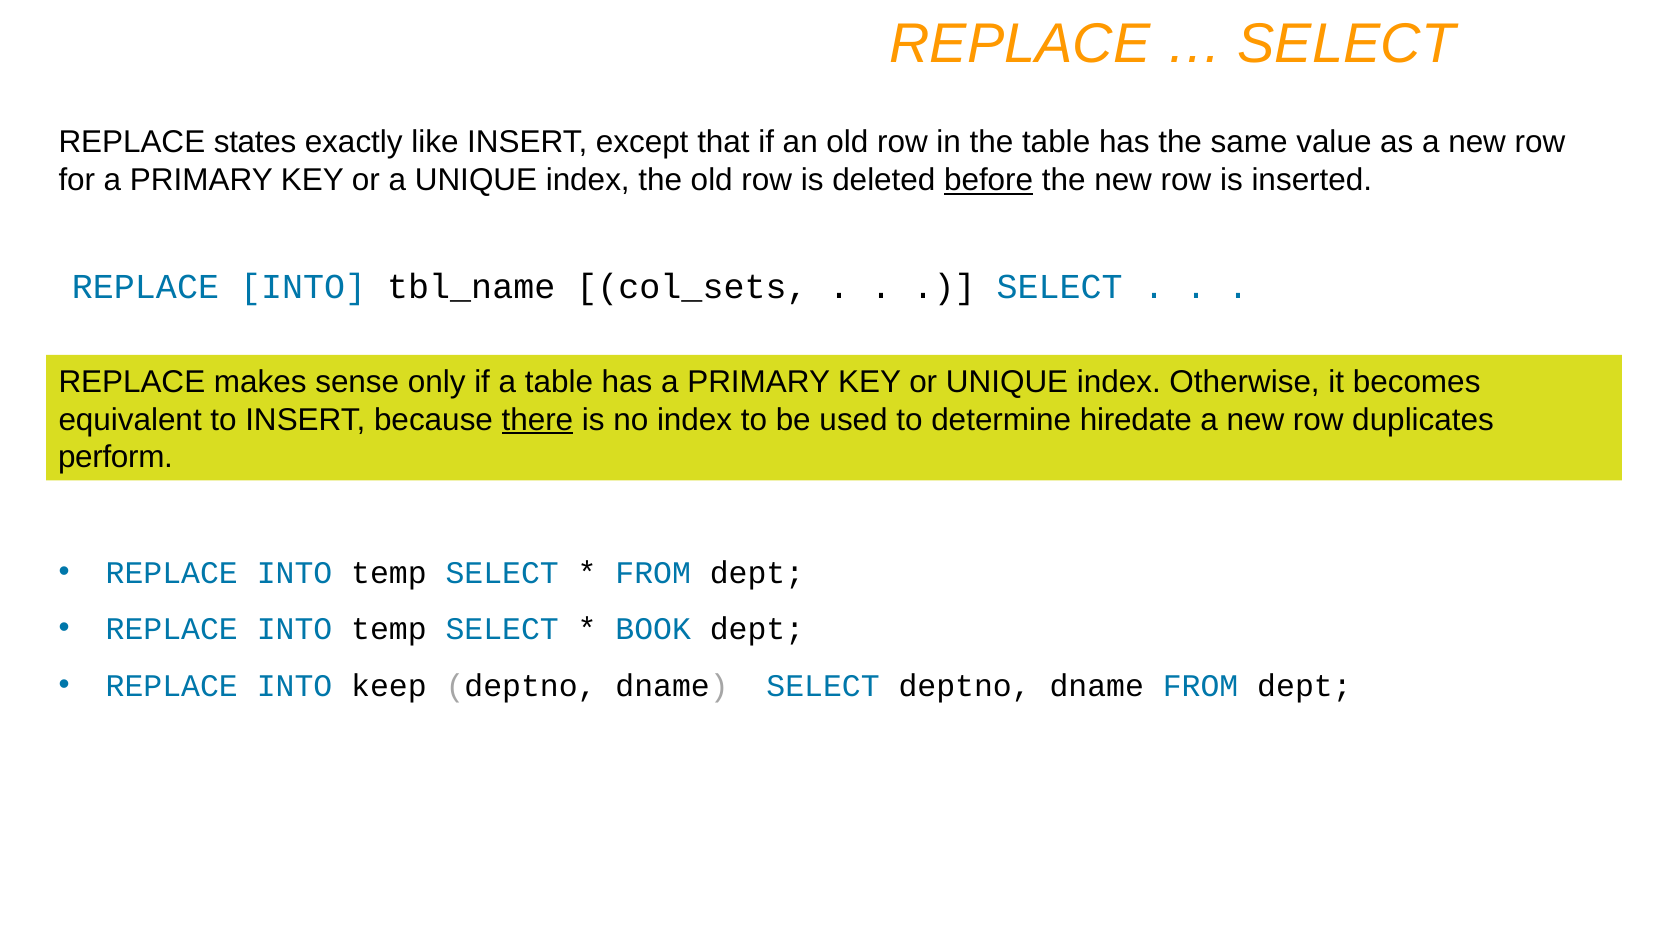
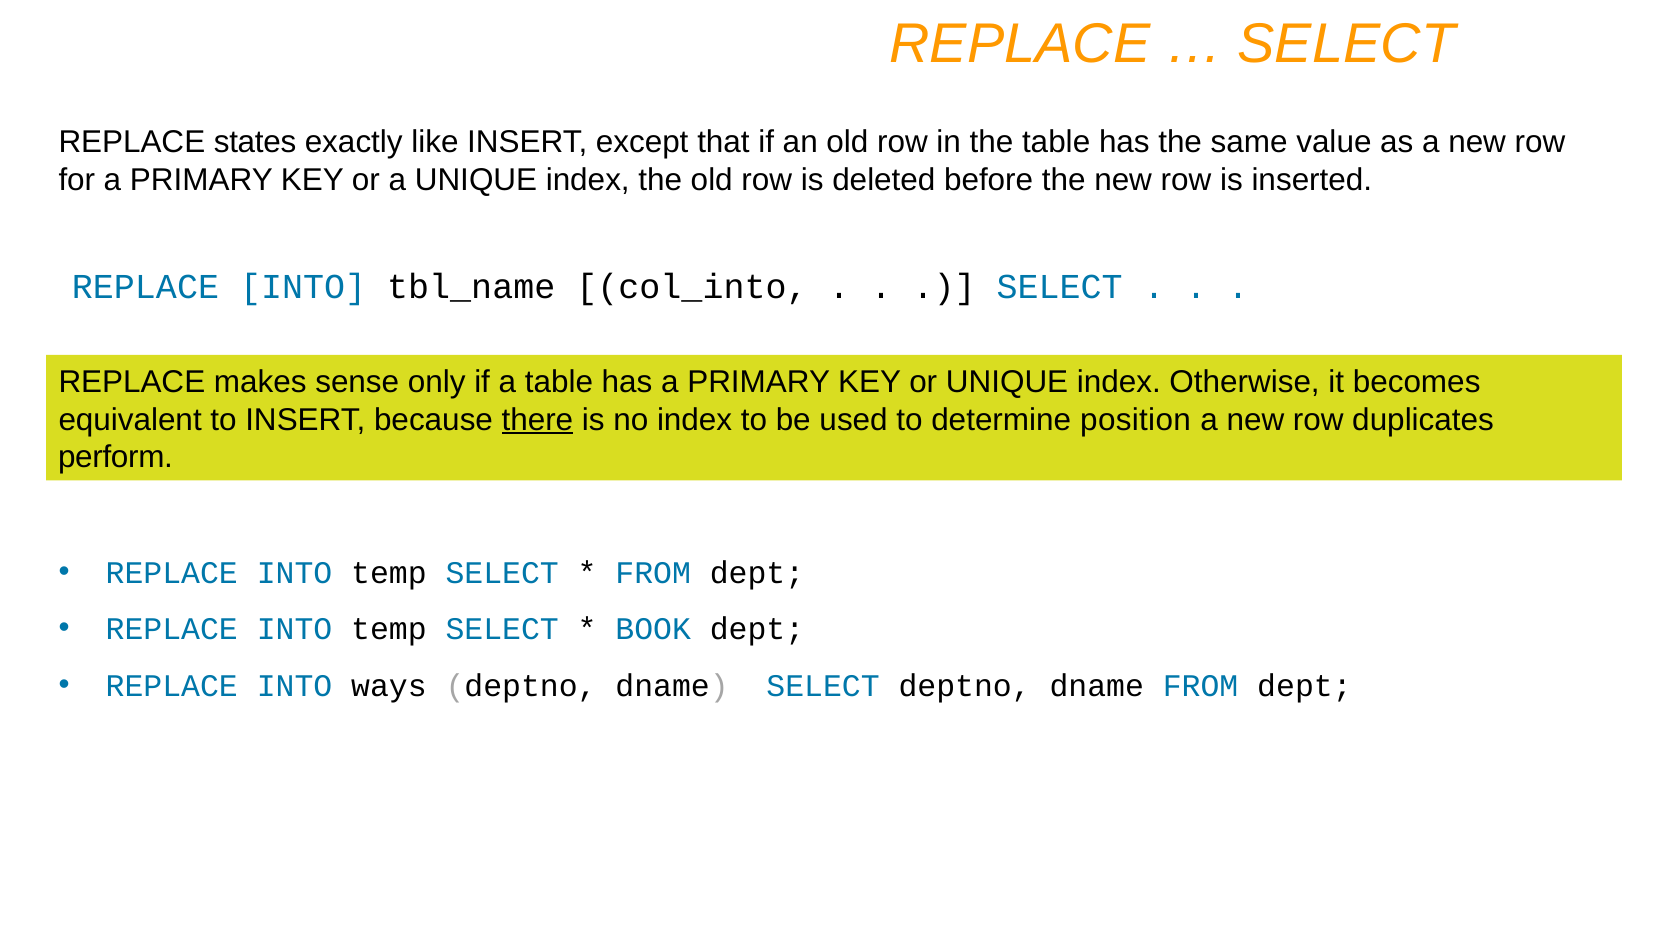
before underline: present -> none (989, 180)
col_sets: col_sets -> col_into (692, 287)
hiredate: hiredate -> position (1136, 420)
keep: keep -> ways (389, 686)
